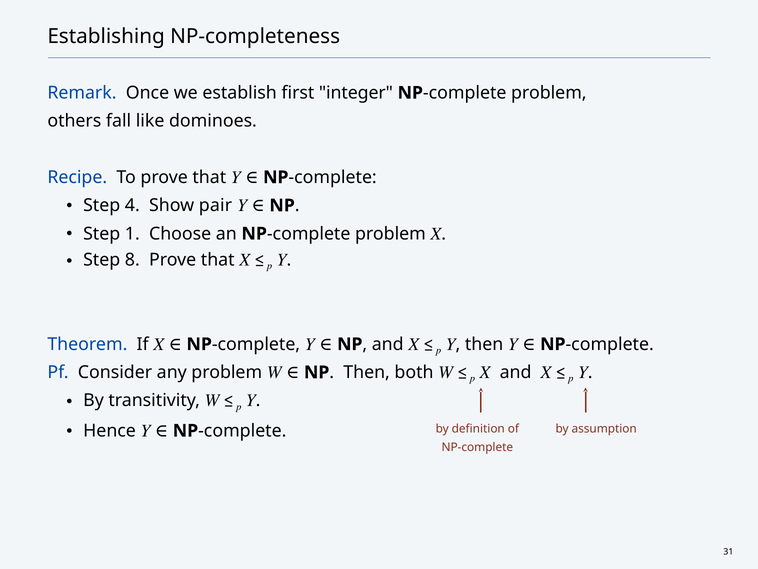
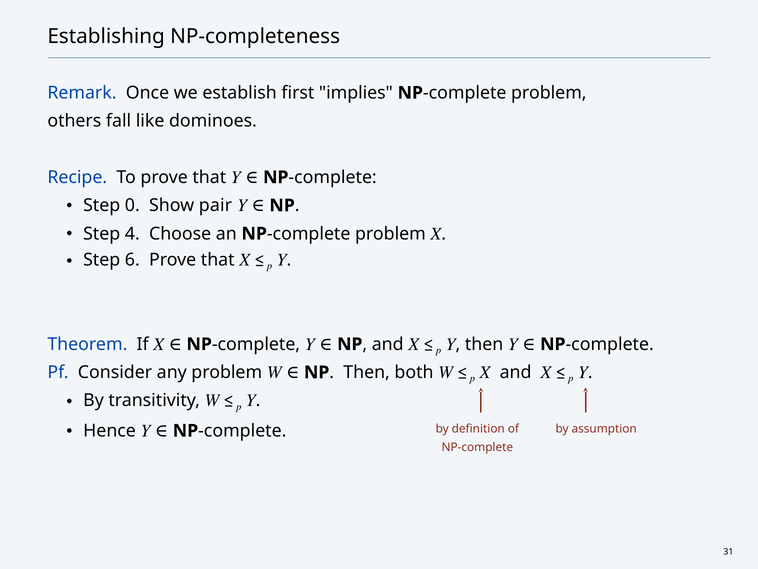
integer: integer -> implies (356, 93)
4: 4 -> 0 (132, 205)
1: 1 -> 4 (132, 233)
8: 8 -> 6 (132, 260)
